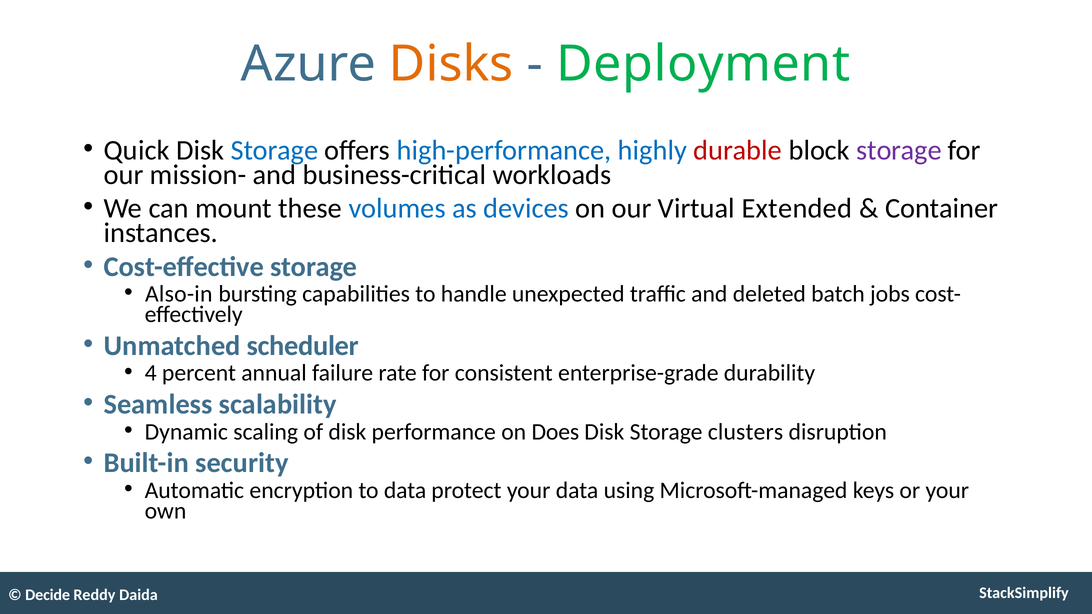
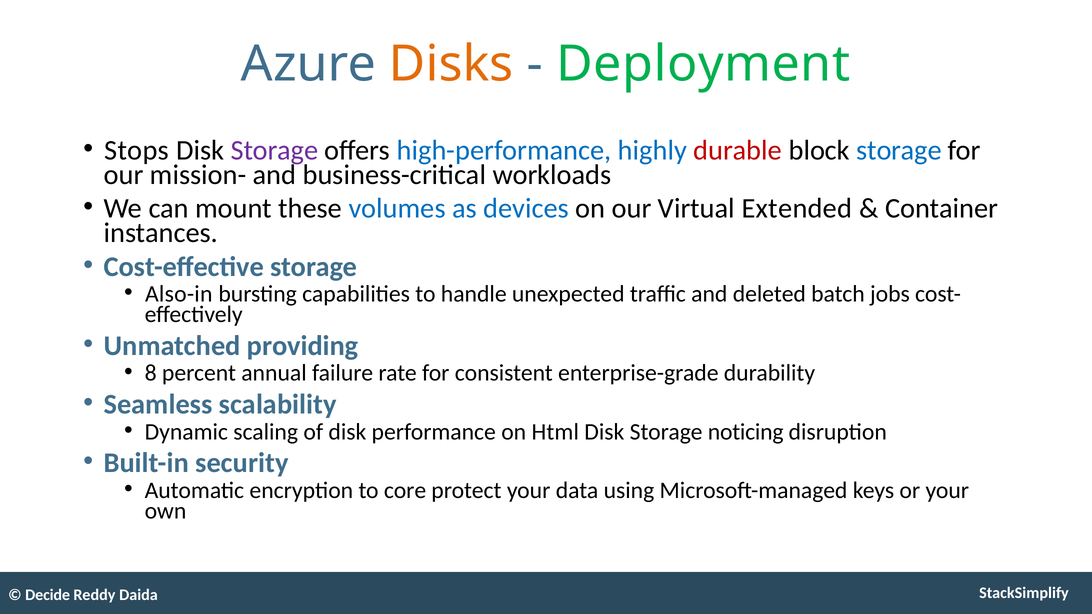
Quick: Quick -> Stops (137, 150)
Storage colour: blue -> purple (274, 150)
storage colour: purple -> blue (899, 150)
scheduler: scheduler -> providing (303, 346)
4: 4 -> 8 (151, 373)
Does: Does -> Html (555, 432)
clusters: clusters -> noticing (746, 432)
to data: data -> core (405, 491)
